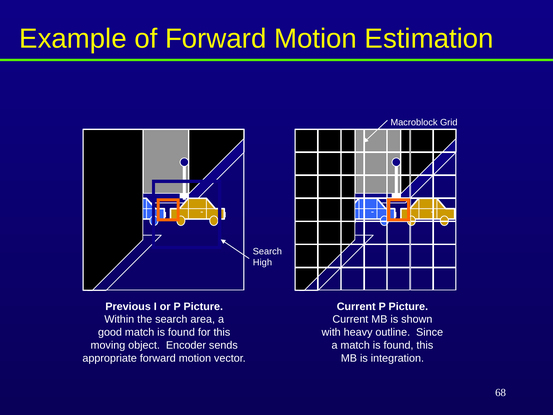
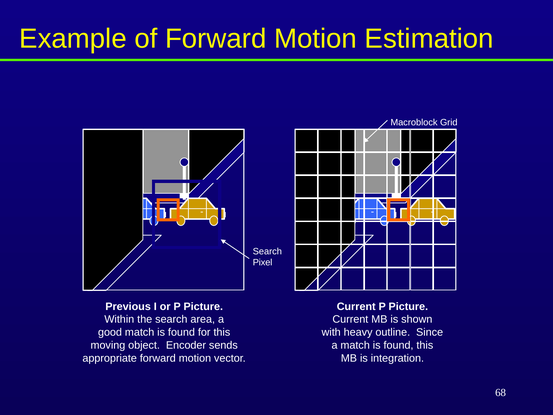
High: High -> Pixel (263, 262)
